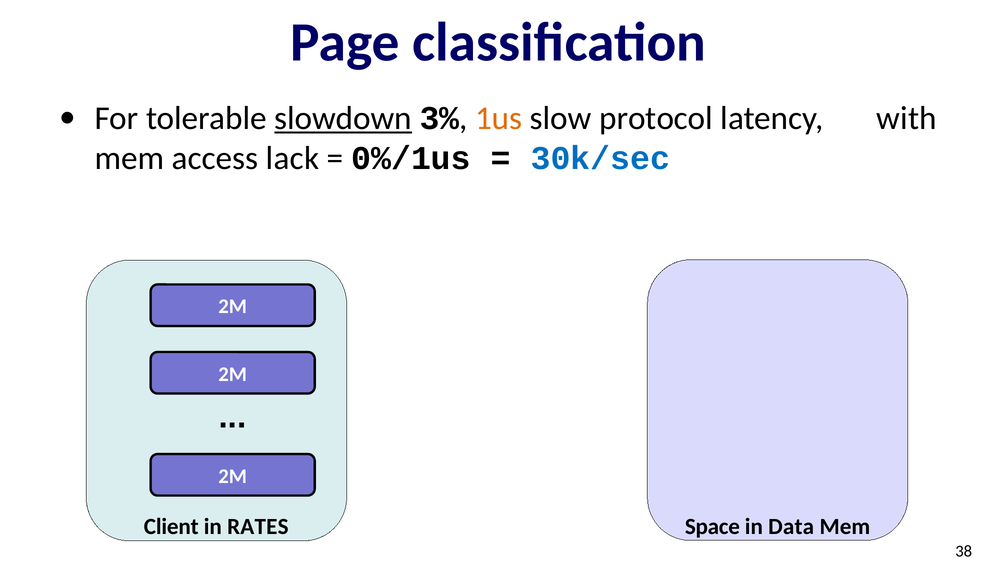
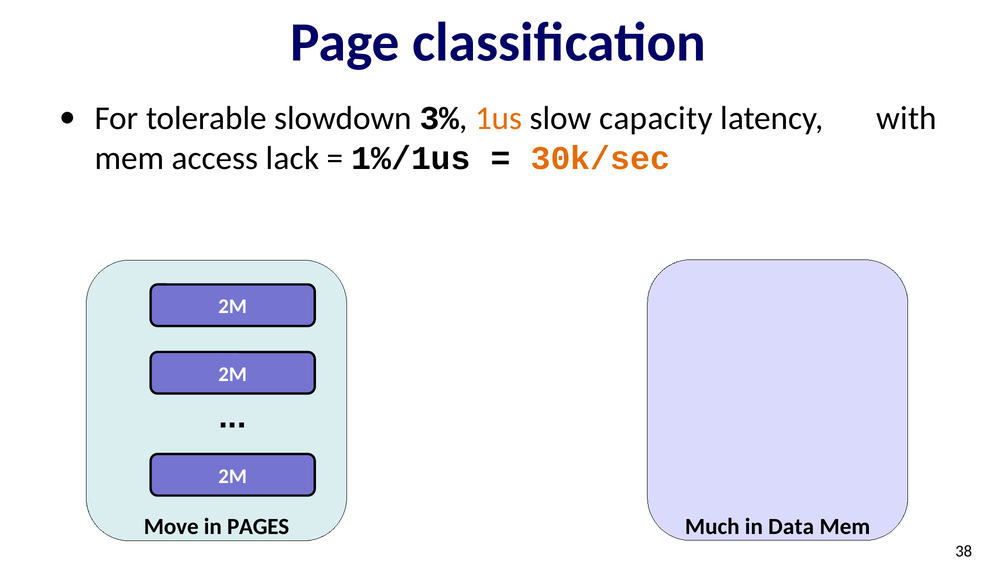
slowdown underline: present -> none (343, 118)
protocol: protocol -> capacity (656, 118)
0%/1us: 0%/1us -> 1%/1us (411, 158)
30k/sec colour: blue -> orange (600, 158)
Space: Space -> Much (712, 526)
Client: Client -> Move (171, 527)
RATES: RATES -> PAGES (258, 527)
